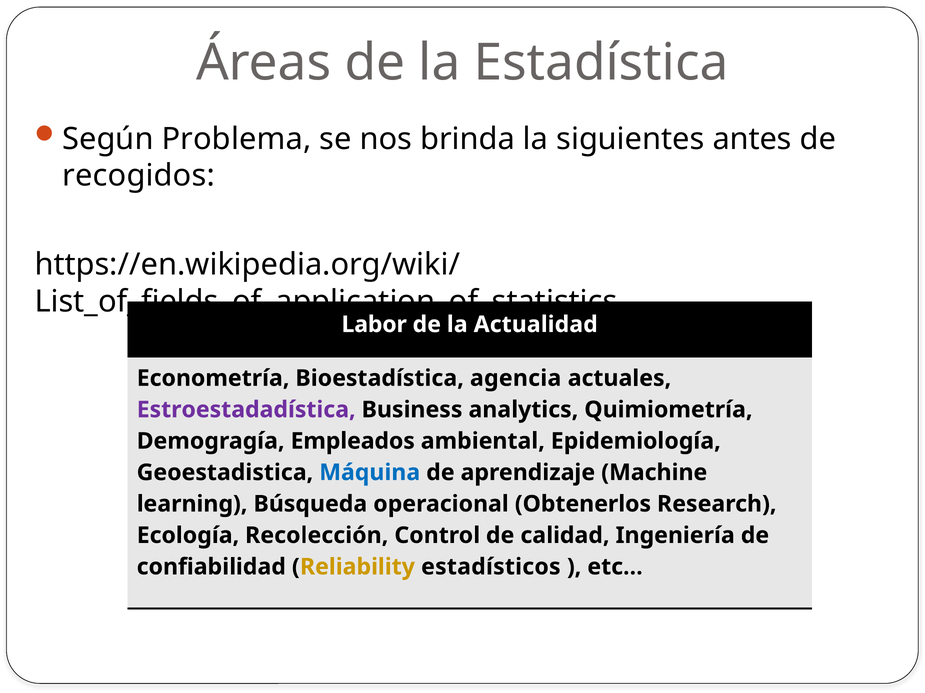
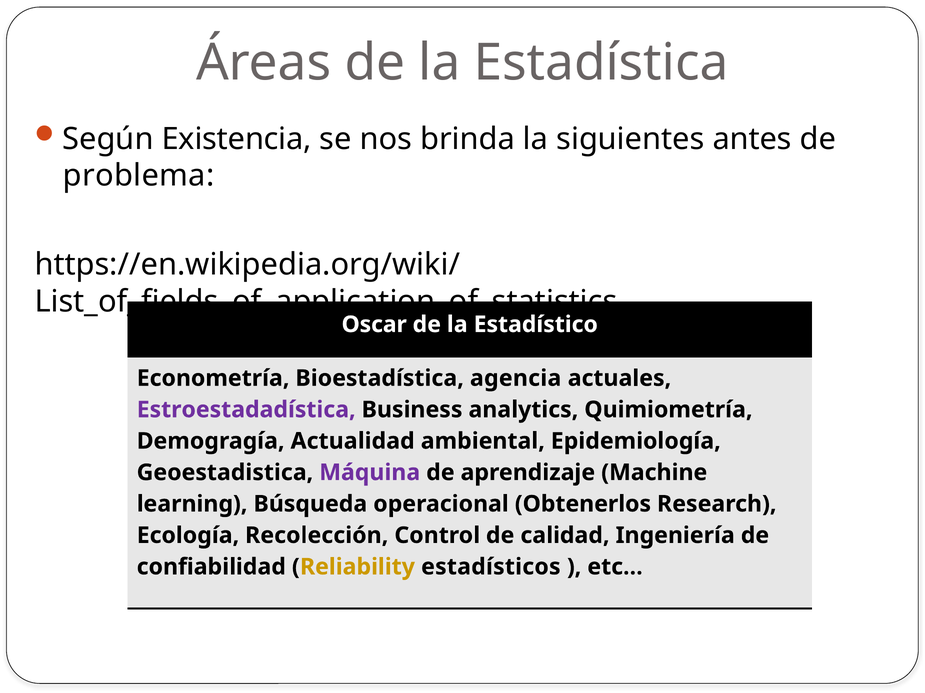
Problema: Problema -> Existencia (237, 139)
recogidos: recogidos -> problema (139, 176)
Labor: Labor -> Oscar (374, 325)
Actualidad: Actualidad -> Estadístico (536, 325)
Empleados: Empleados -> Actualidad (353, 442)
Máquina colour: blue -> purple (370, 473)
